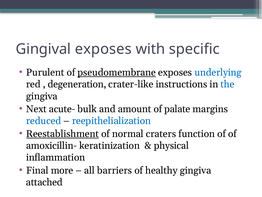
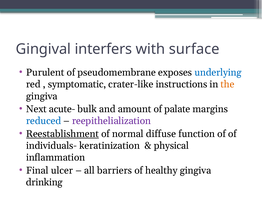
Gingival exposes: exposes -> interfers (103, 49)
specific: specific -> surface (194, 49)
pseudomembrane underline: present -> none (117, 72)
degeneration: degeneration -> symptomatic (77, 84)
the colour: blue -> orange (228, 84)
reepithelialization colour: blue -> purple (111, 121)
craters: craters -> diffuse (161, 134)
amoxicillin-: amoxicillin- -> individuals- (52, 145)
more: more -> ulcer (62, 170)
attached: attached -> drinking (44, 182)
